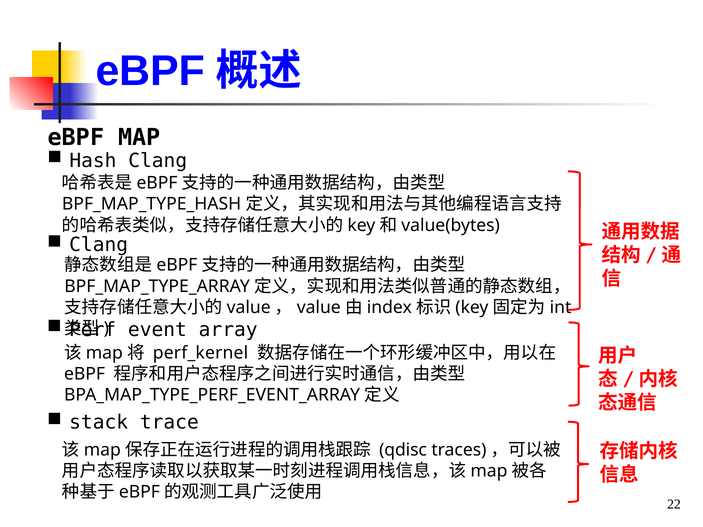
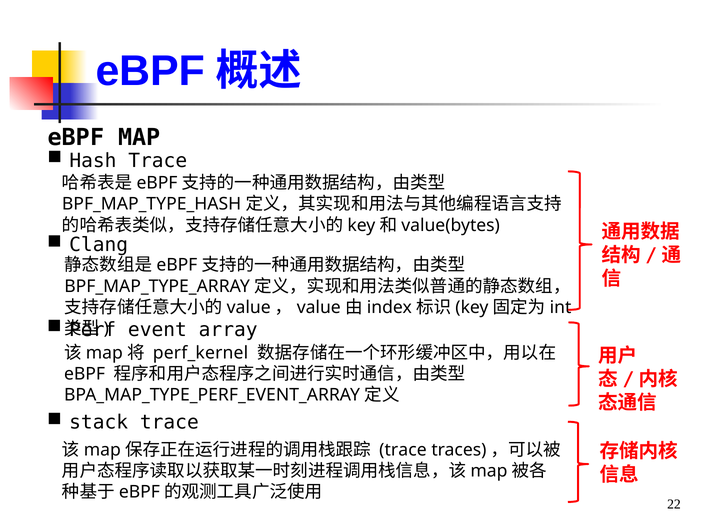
Hash Clang: Clang -> Trace (158, 161)
qdisc: qdisc -> trace (403, 450)
